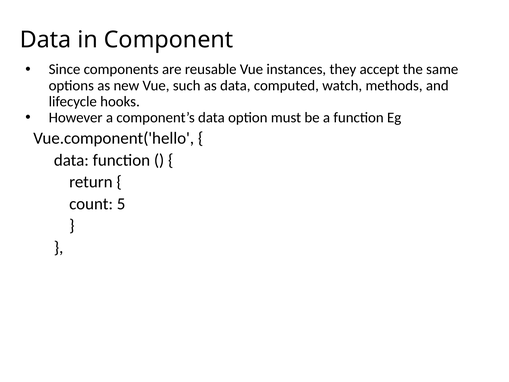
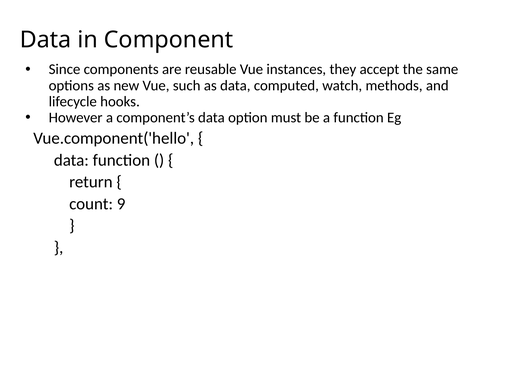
5: 5 -> 9 (121, 204)
